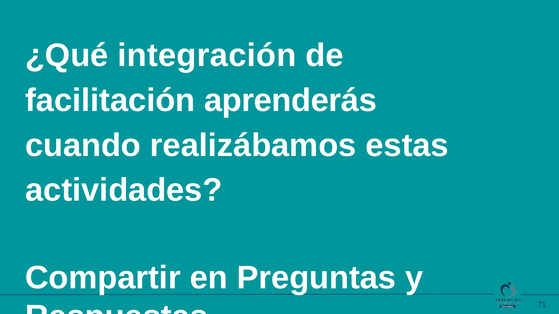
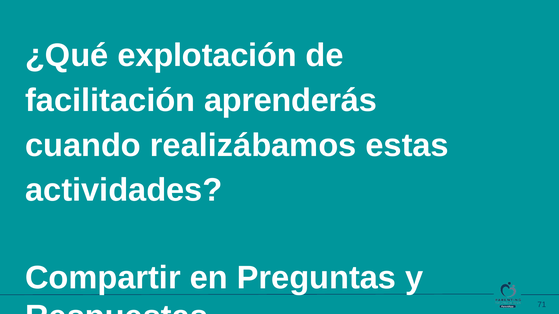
integración: integración -> explotación (207, 56)
